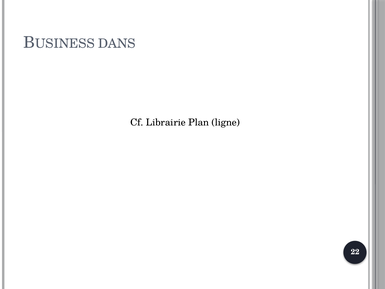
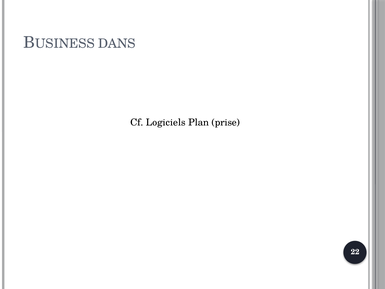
Librairie: Librairie -> Logiciels (166, 122)
ligne: ligne -> prise (226, 122)
